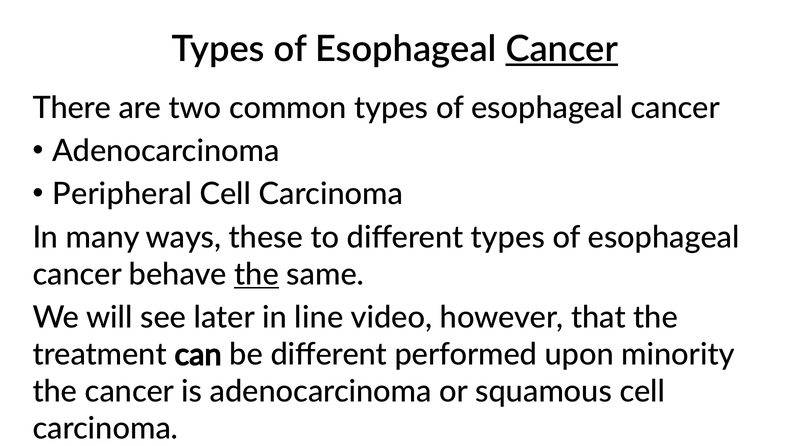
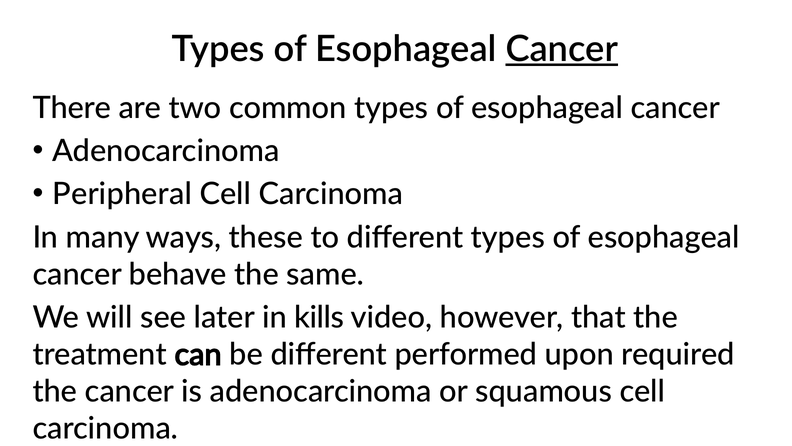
the underline: present -> none (256, 274)
line: line -> kills (319, 317)
minority: minority -> required (678, 354)
